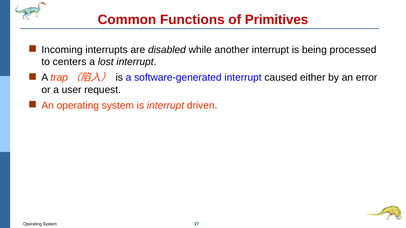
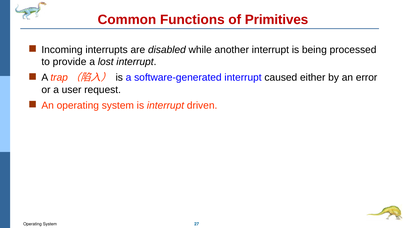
centers: centers -> provide (70, 62)
